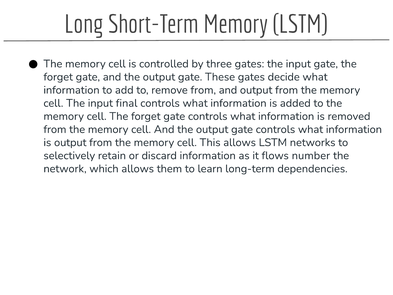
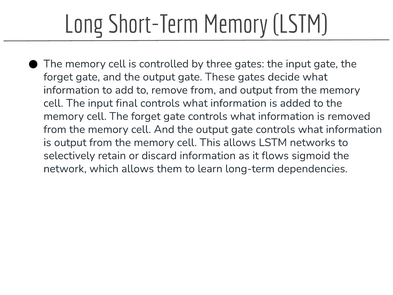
number: number -> sigmoid (311, 155)
